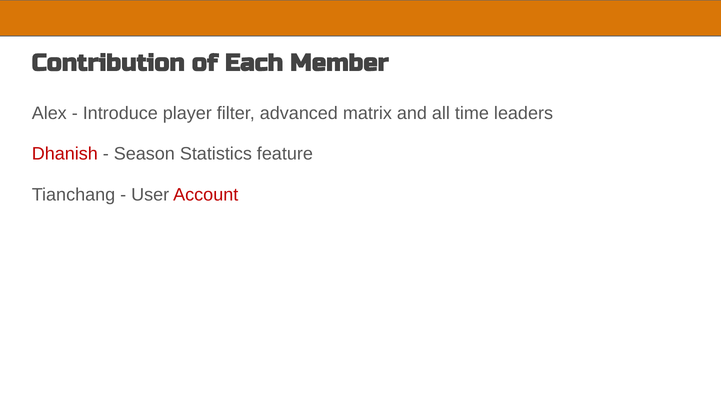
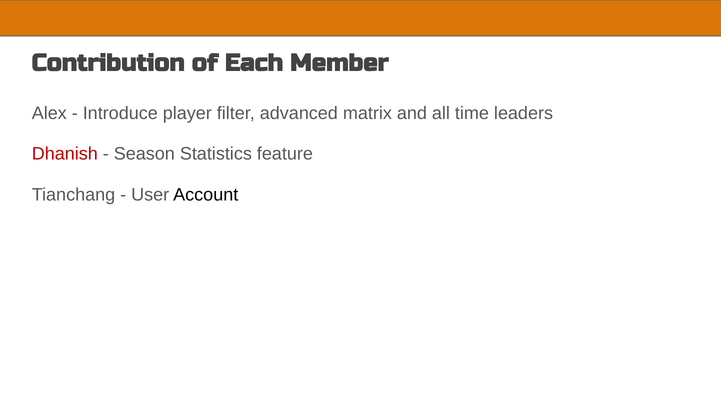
Account colour: red -> black (206, 195)
